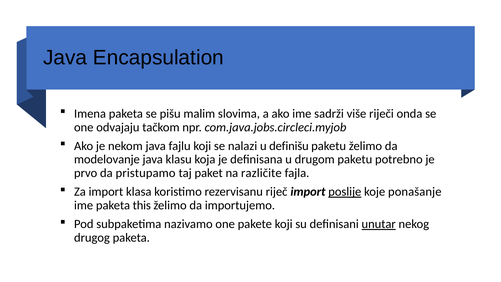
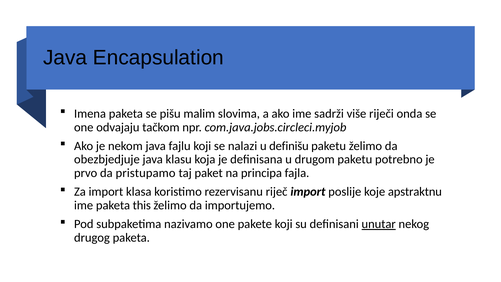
modelovanje: modelovanje -> obezbjedjuje (107, 159)
različite: različite -> principa (261, 173)
poslije underline: present -> none (345, 192)
ponašanje: ponašanje -> apstraktnu (415, 192)
